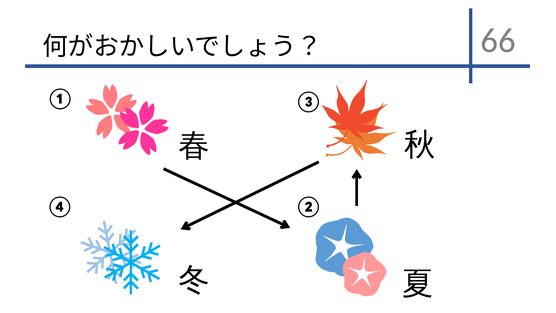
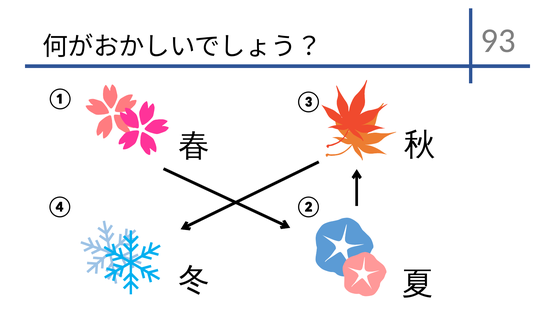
66: 66 -> 93 (498, 41)
